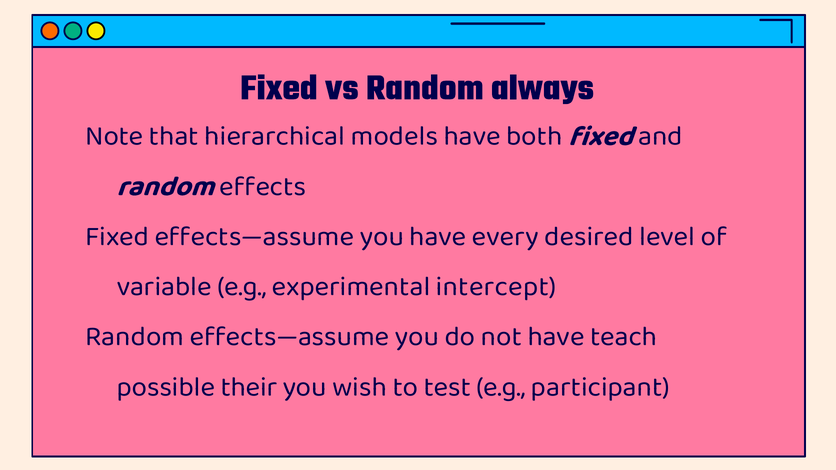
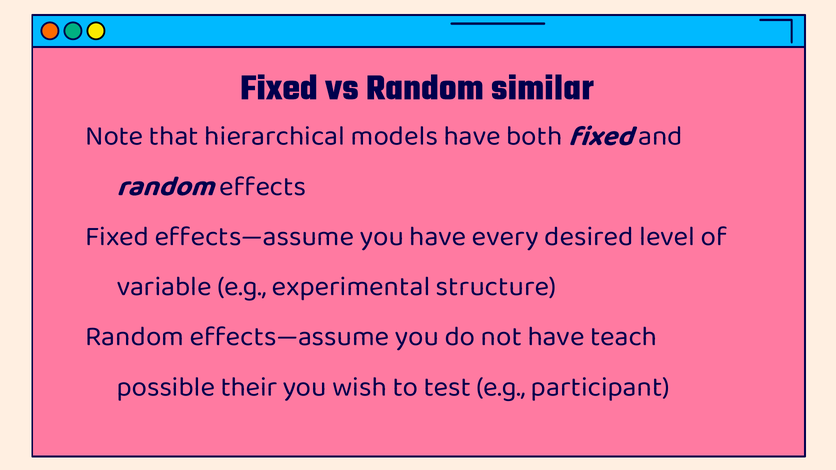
always: always -> similar (542, 87)
intercept: intercept -> structure (496, 286)
